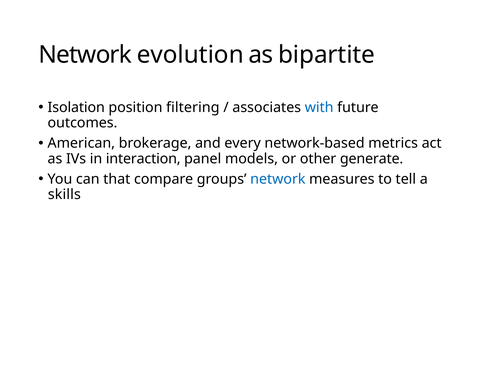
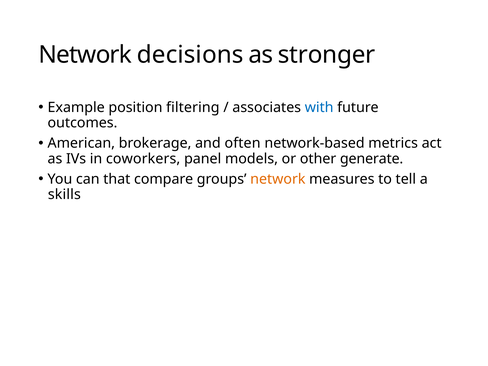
evolution: evolution -> decisions (190, 55)
bipartite: bipartite -> stronger (327, 55)
Isolation: Isolation -> Example (76, 107)
every: every -> often (243, 143)
interaction: interaction -> coworkers (143, 159)
network colour: blue -> orange (278, 179)
